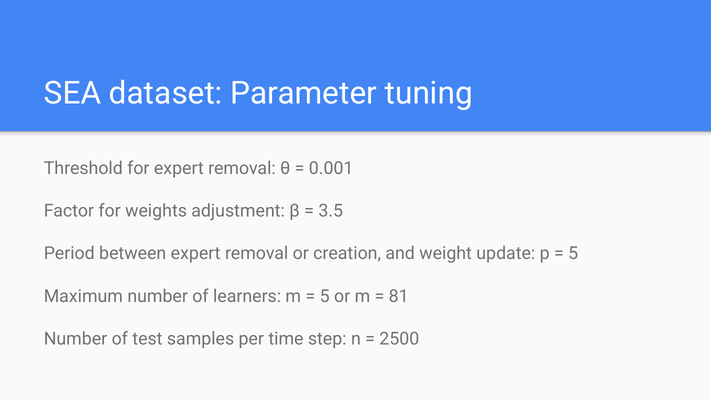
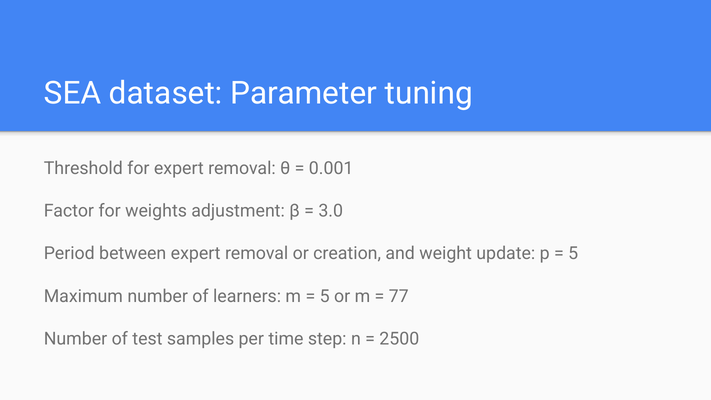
3.5: 3.5 -> 3.0 (331, 211)
81: 81 -> 77 (399, 296)
